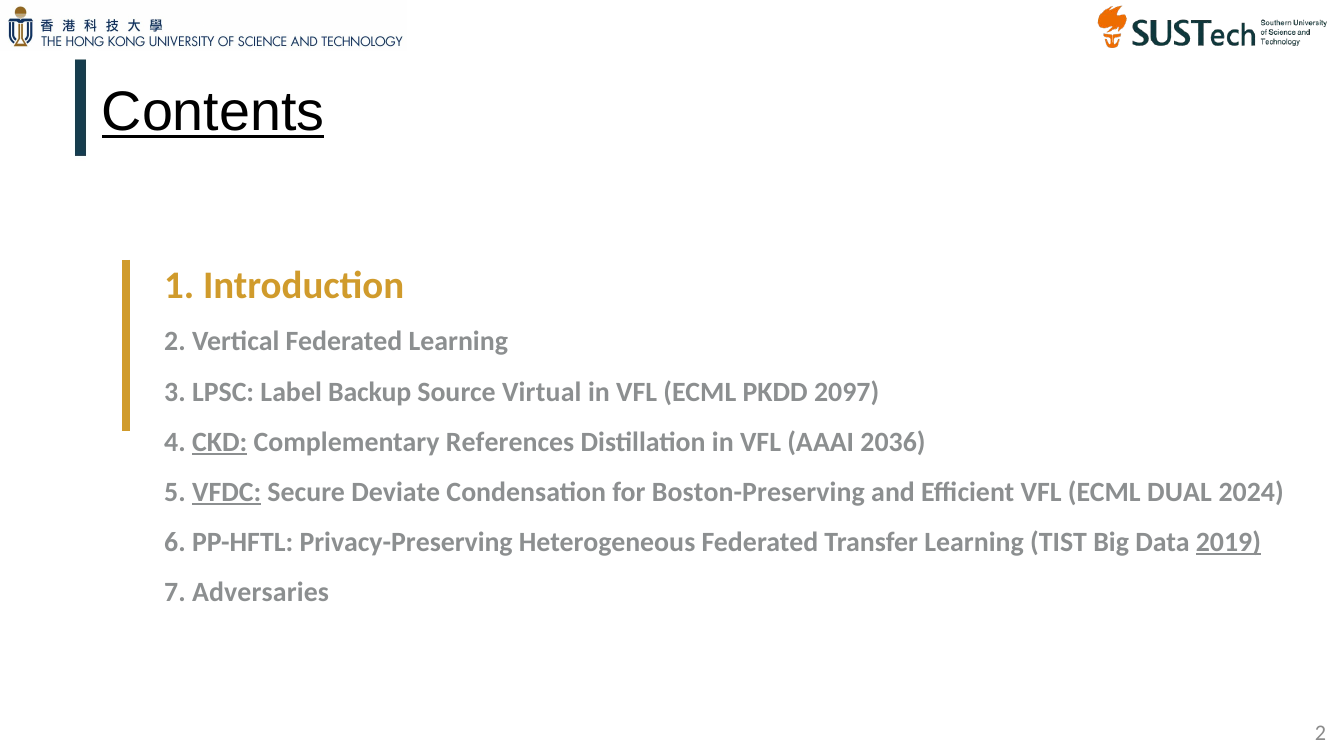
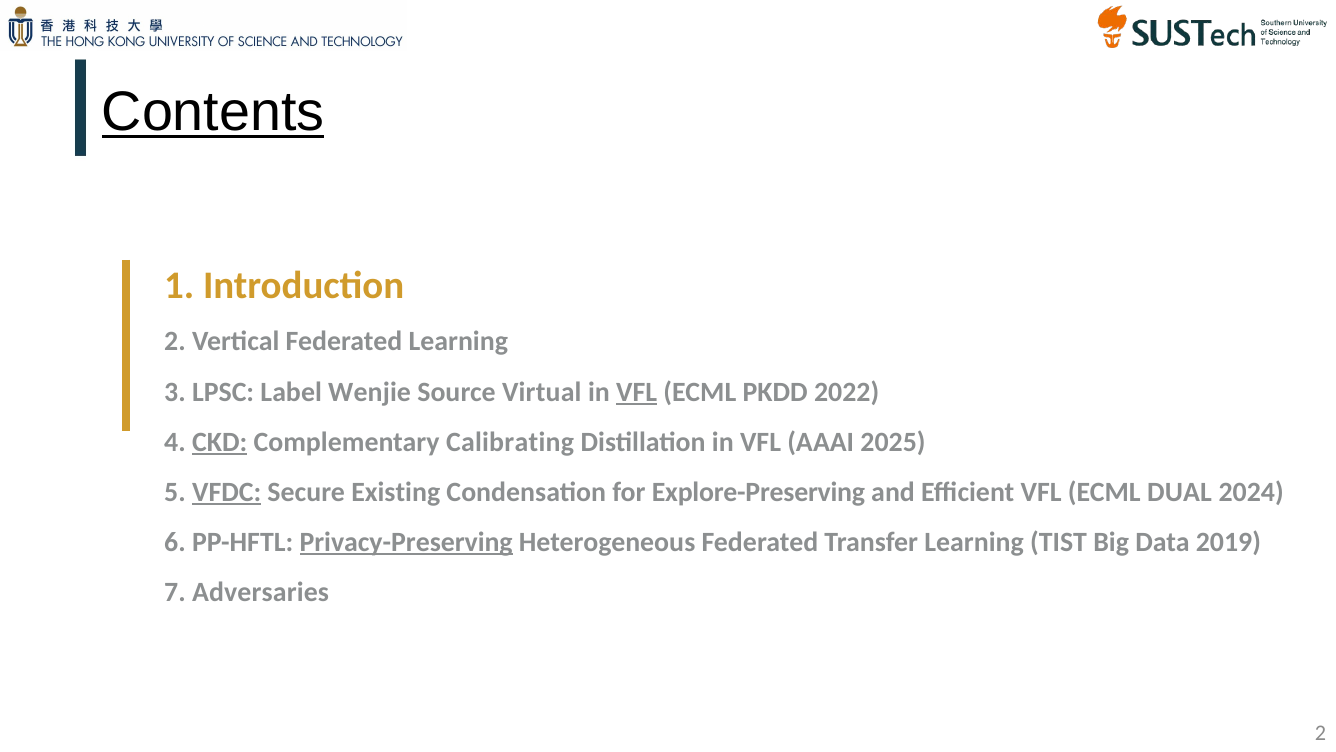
Backup: Backup -> Wenjie (370, 392)
VFL underline: none -> present (637, 392)
2097: 2097 -> 2022 (847, 392)
References: References -> Calibrating (510, 442)
2036: 2036 -> 2025 (893, 442)
Deviate: Deviate -> Existing (396, 492)
Boston-Preserving: Boston-Preserving -> Explore-Preserving (759, 492)
Privacy-Preserving underline: none -> present (406, 542)
2019 underline: present -> none (1228, 542)
